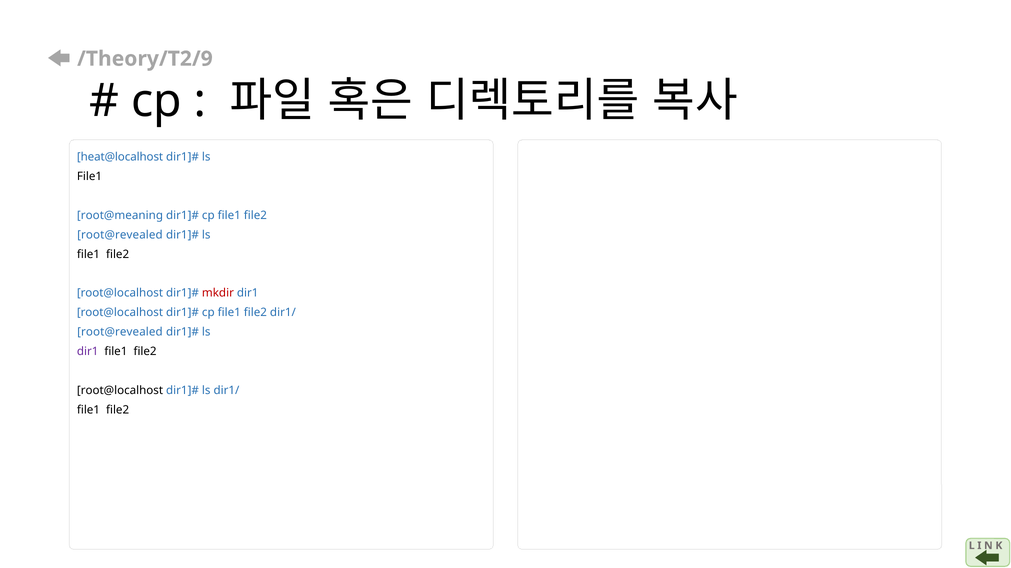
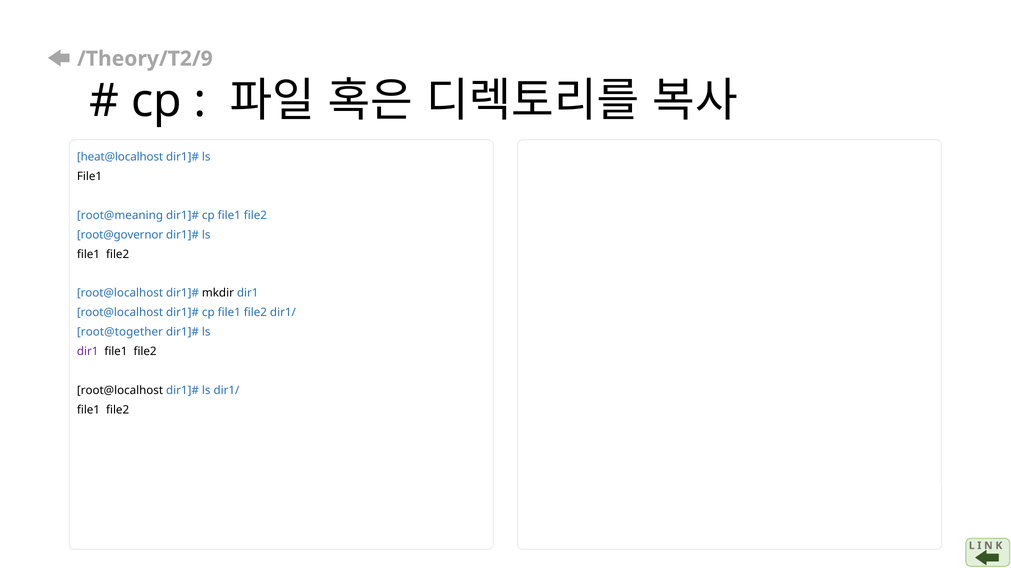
root@revealed: root@revealed -> root@governor (120, 235)
mkdir colour: red -> black (218, 293)
root@revealed: root@revealed -> root@together (120, 332)
